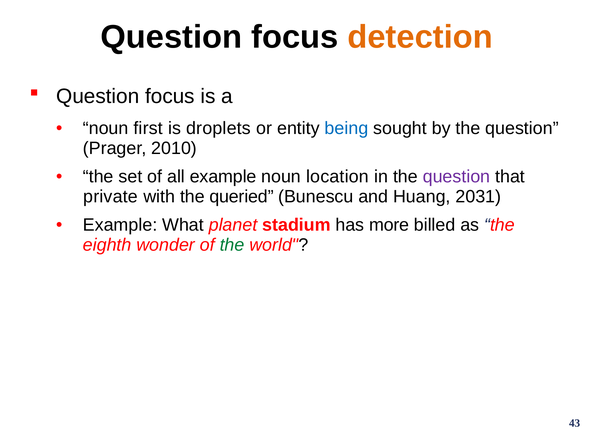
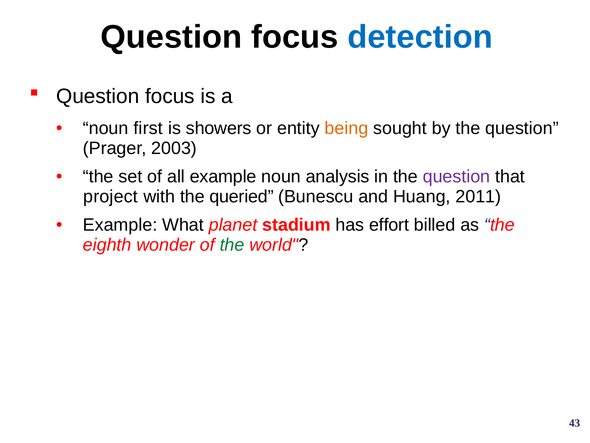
detection colour: orange -> blue (420, 37)
droplets: droplets -> showers (219, 128)
being colour: blue -> orange (347, 128)
2010: 2010 -> 2003 (174, 148)
location: location -> analysis (338, 176)
private: private -> project (111, 196)
2031: 2031 -> 2011 (478, 196)
more: more -> effort (389, 225)
